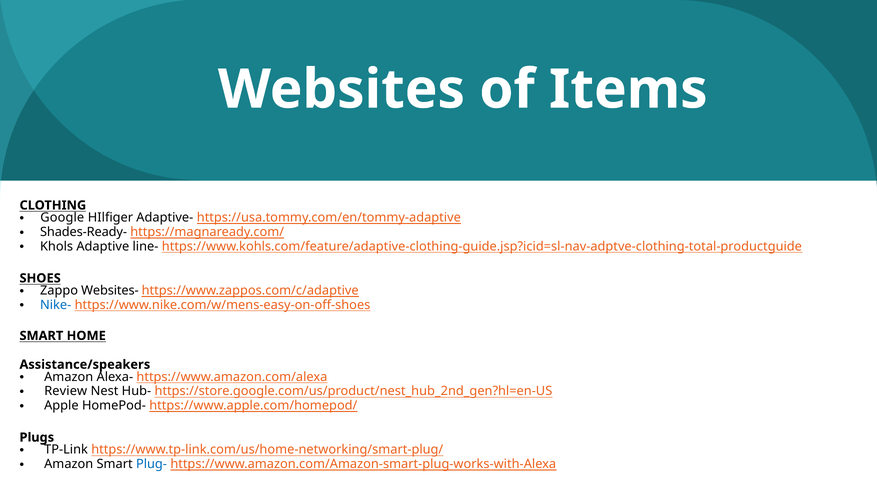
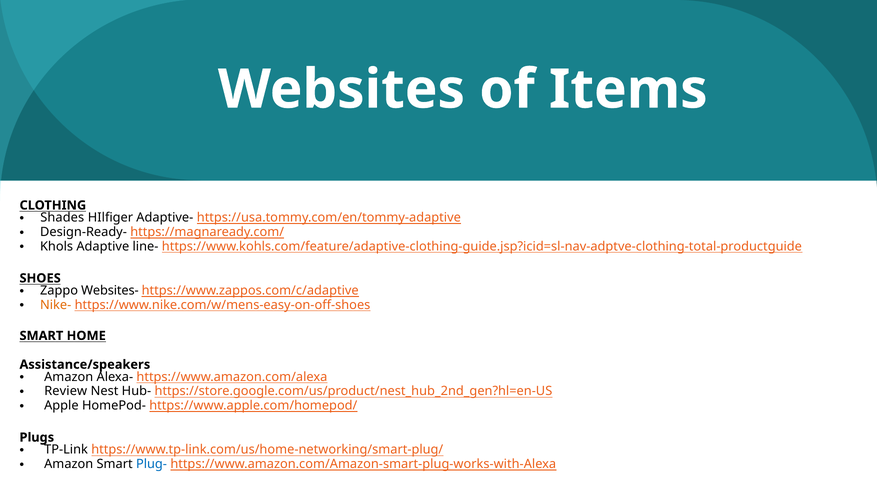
Google: Google -> Shades (62, 218)
Shades-Ready-: Shades-Ready- -> Design-Ready- (83, 232)
Nike- colour: blue -> orange (56, 305)
